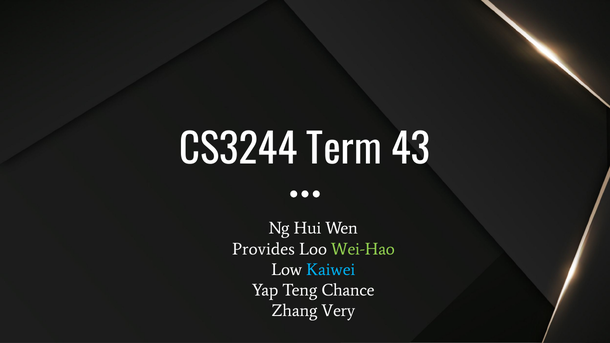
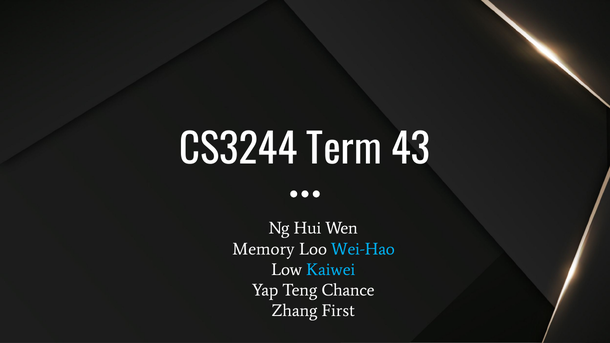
Provides: Provides -> Memory (263, 249)
Wei-Hao colour: light green -> light blue (363, 249)
Very: Very -> First (338, 311)
